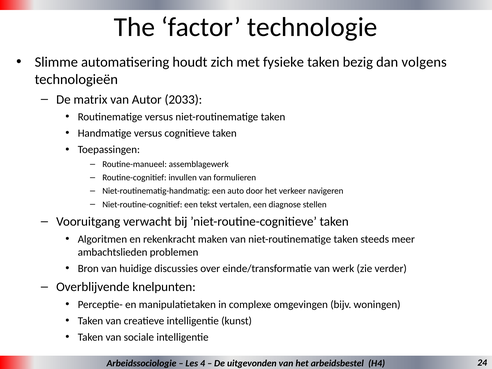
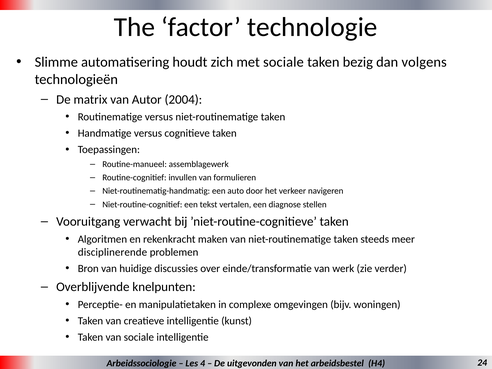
met fysieke: fysieke -> sociale (283, 62)
2033: 2033 -> 2004 (183, 99)
ambachtslieden: ambachtslieden -> disciplinerende (113, 252)
